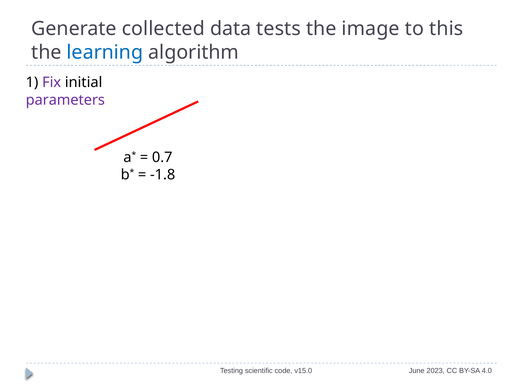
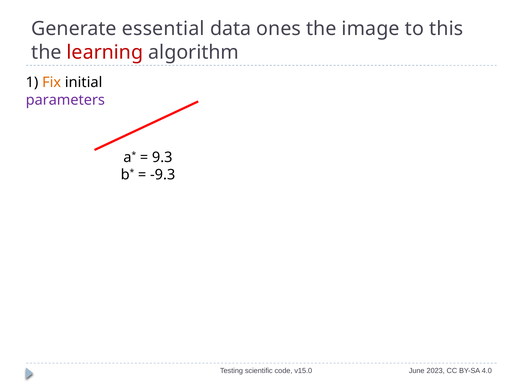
collected: collected -> essential (163, 29)
tests: tests -> ones (279, 29)
learning colour: blue -> red (105, 52)
Fix colour: purple -> orange (52, 83)
0.7: 0.7 -> 9.3 (162, 157)
-1.8: -1.8 -> -9.3 (163, 175)
